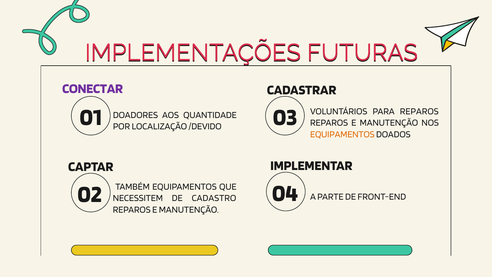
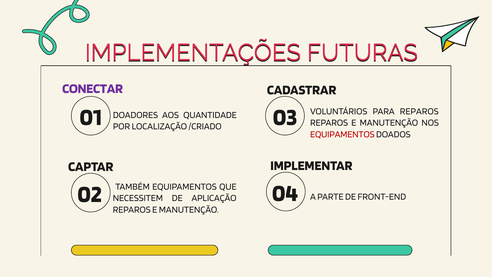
/DEVIDO: /DEVIDO -> /CRIADO (205, 126)
EQUIPAMENTOS colour: orange -> red (342, 134)
CADASTRO: CADASTRO -> APLICAÇÃO (214, 198)
